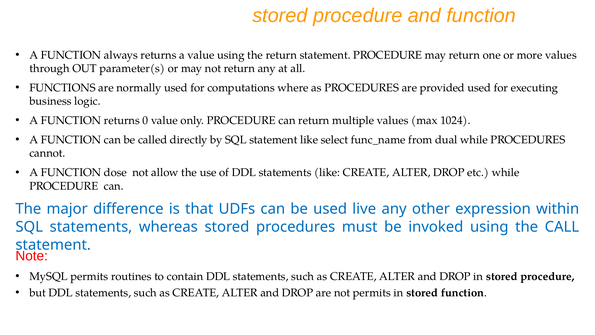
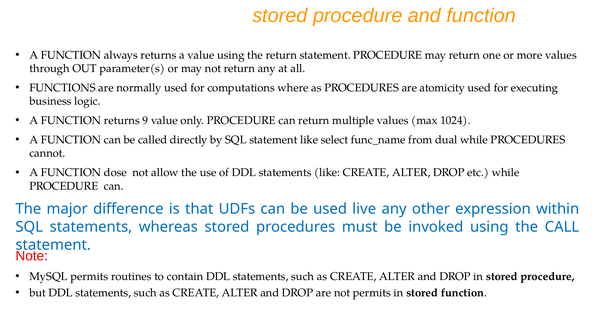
provided: provided -> atomicity (442, 88)
0: 0 -> 9 (145, 120)
